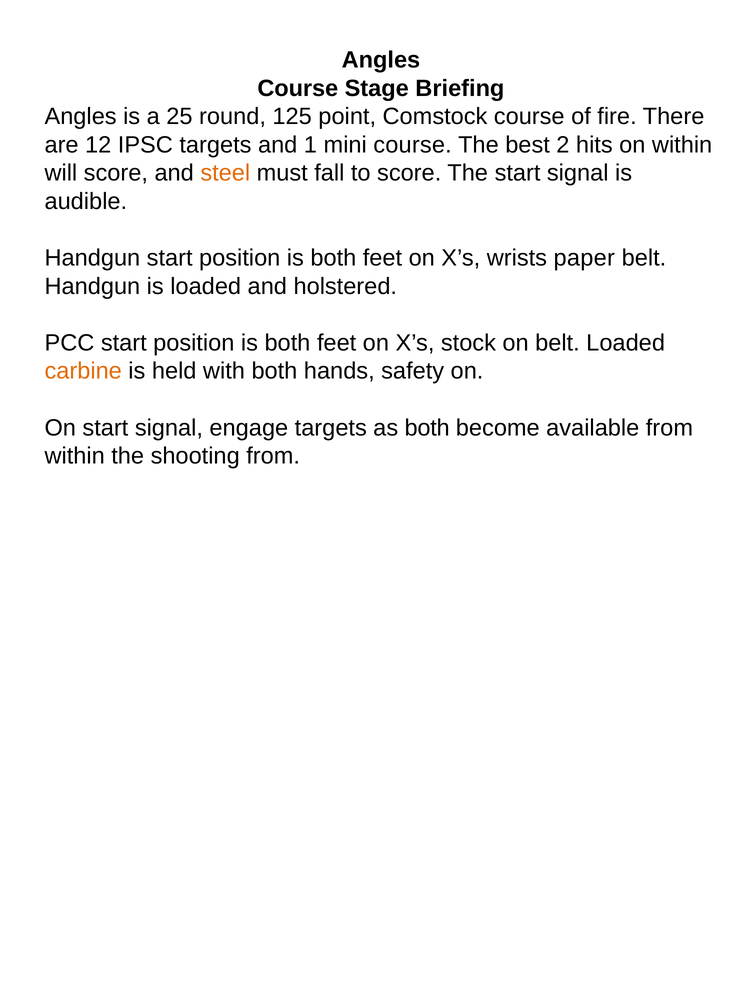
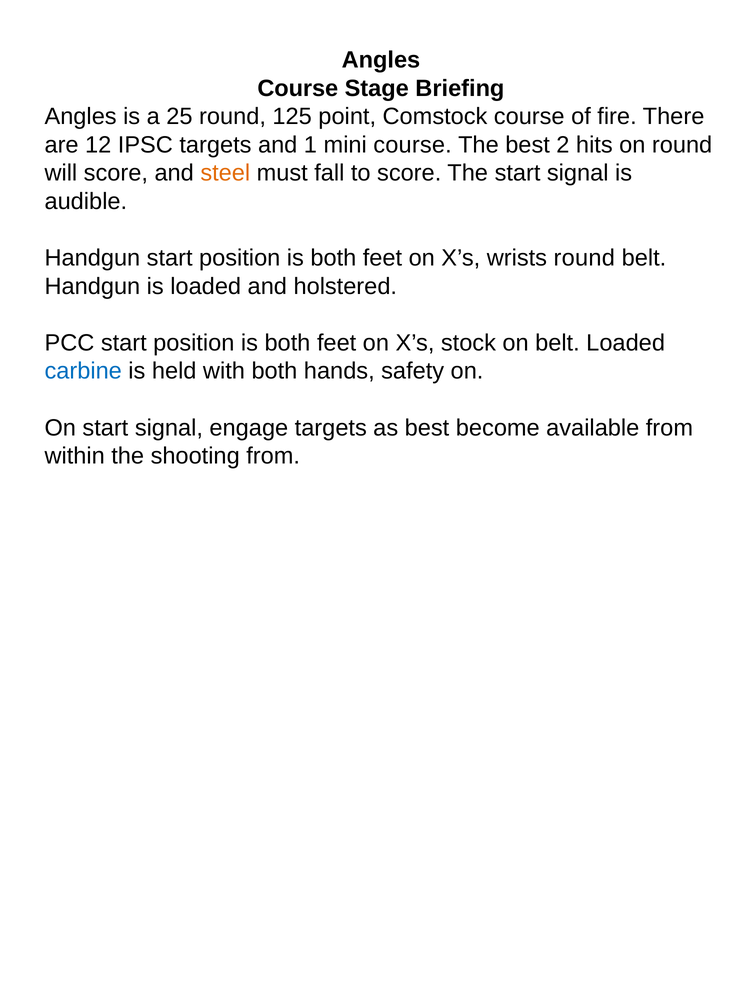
on within: within -> round (682, 145)
wrists paper: paper -> round (584, 258)
carbine colour: orange -> blue (83, 372)
as both: both -> best (427, 428)
